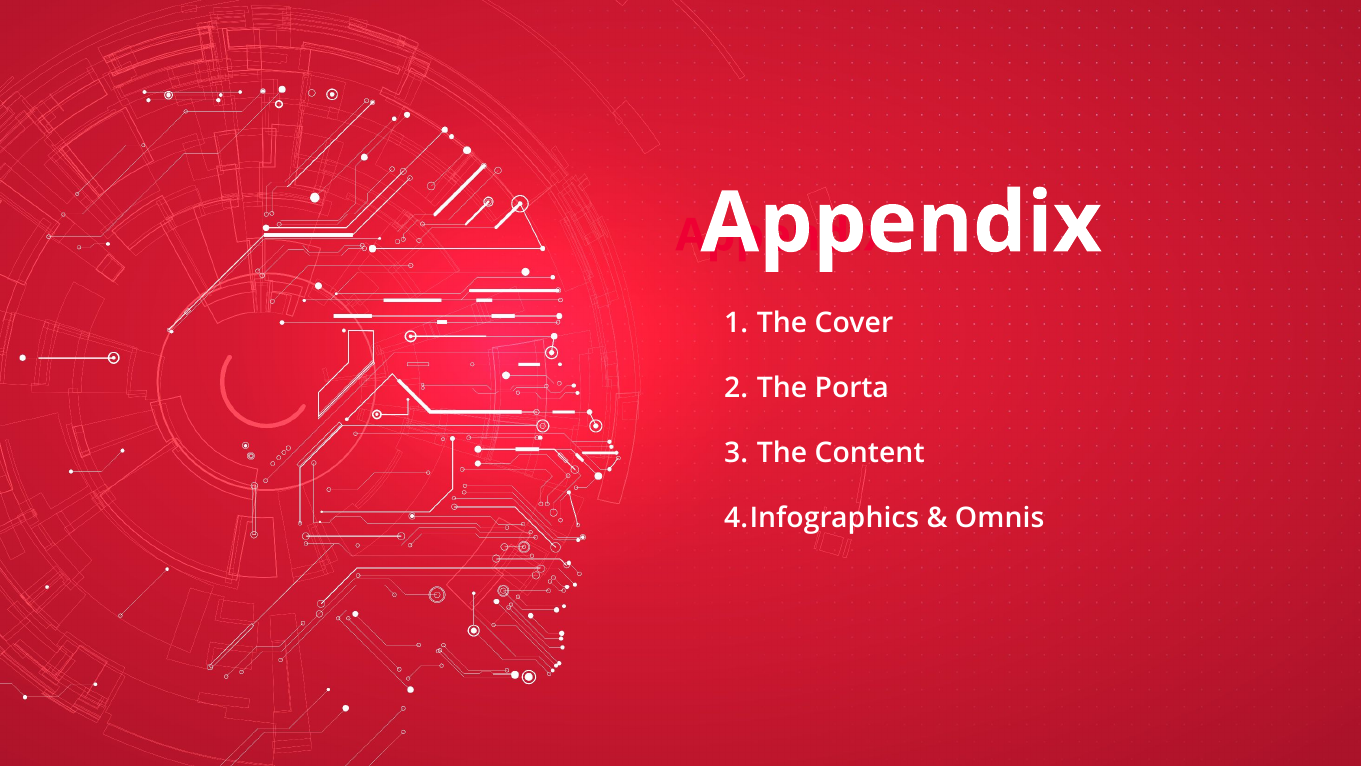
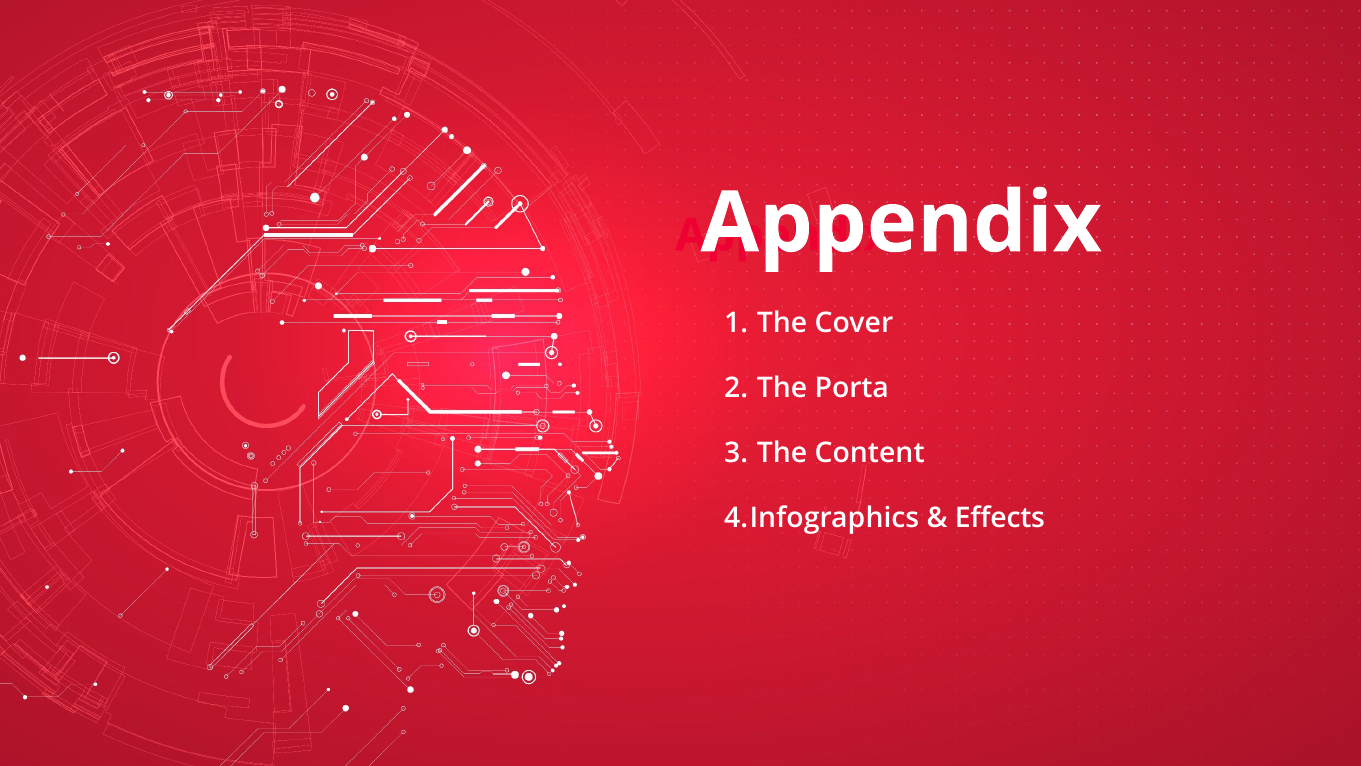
Omnis: Omnis -> Effects (1000, 518)
